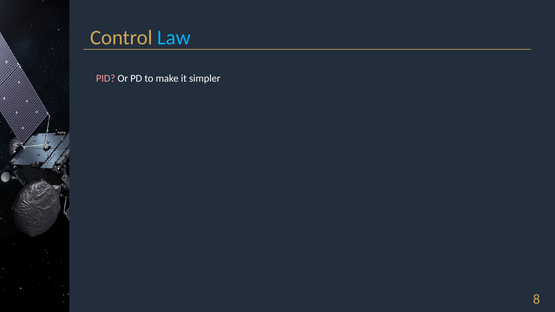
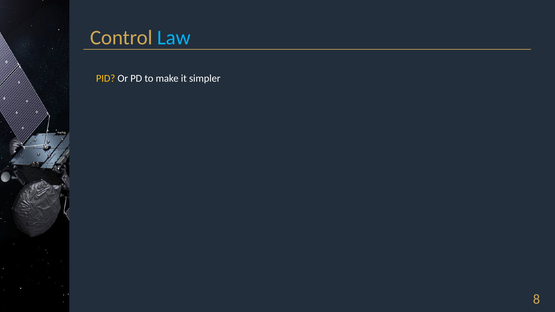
PID colour: pink -> yellow (106, 79)
